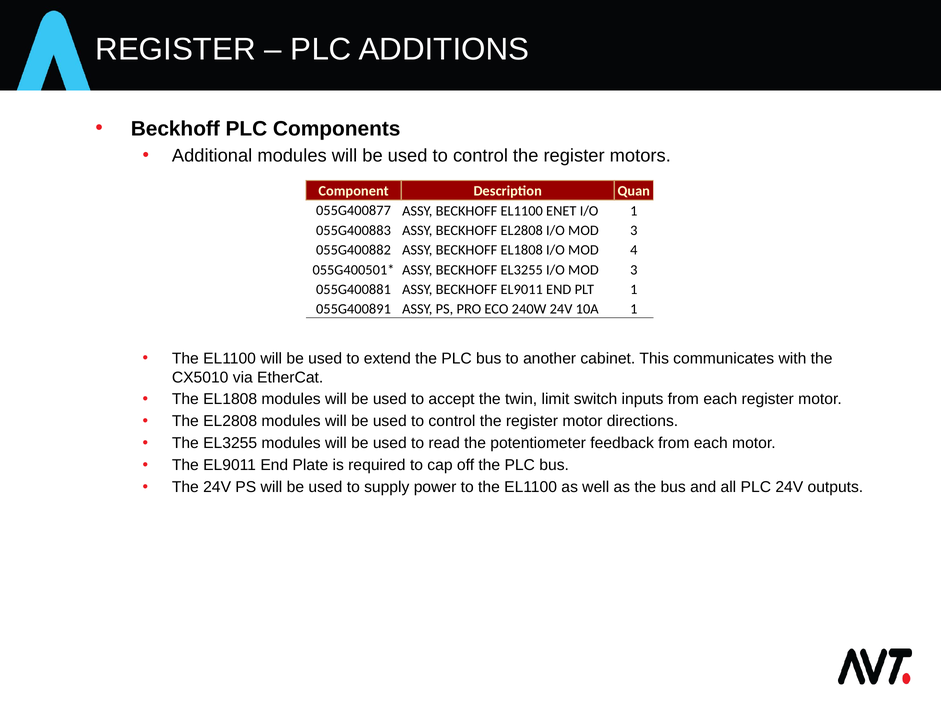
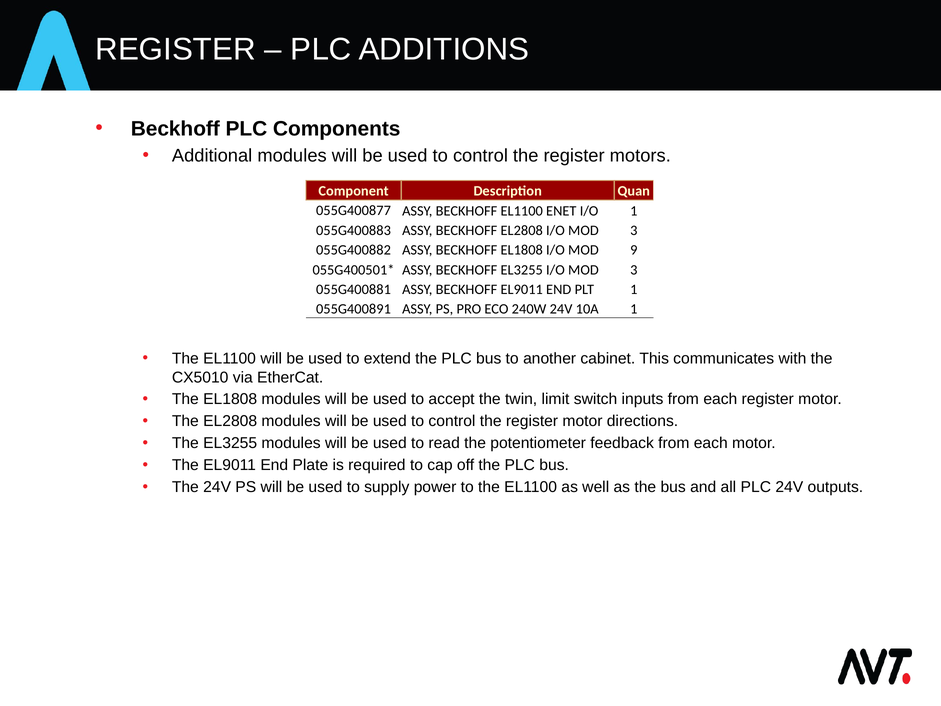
4: 4 -> 9 (634, 250)
